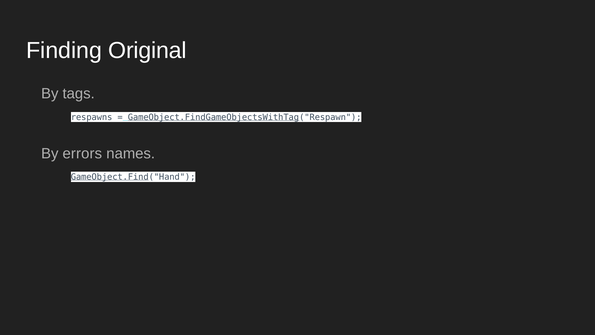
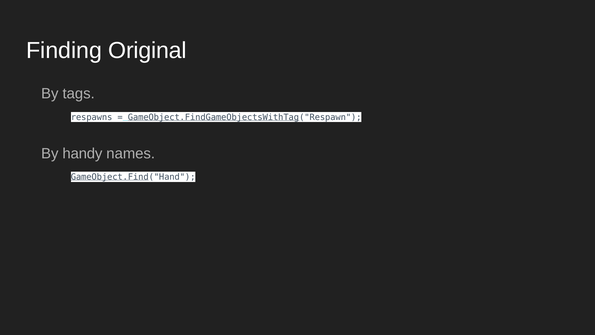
errors: errors -> handy (82, 153)
